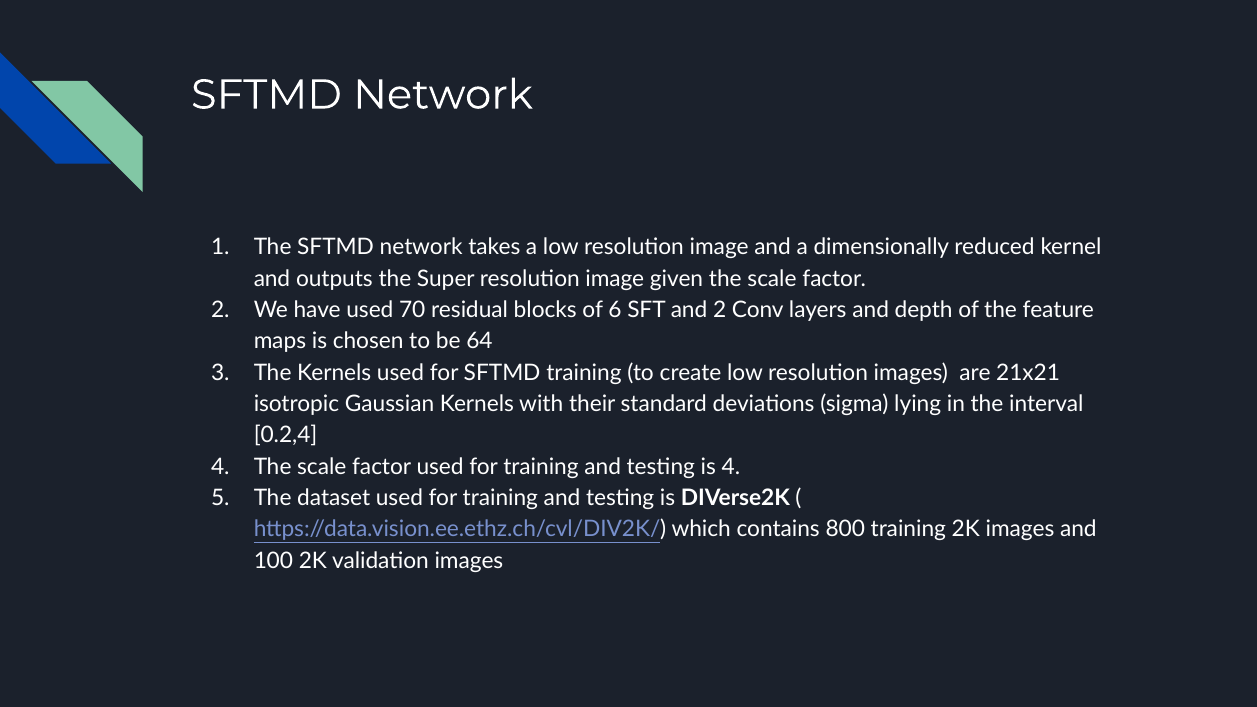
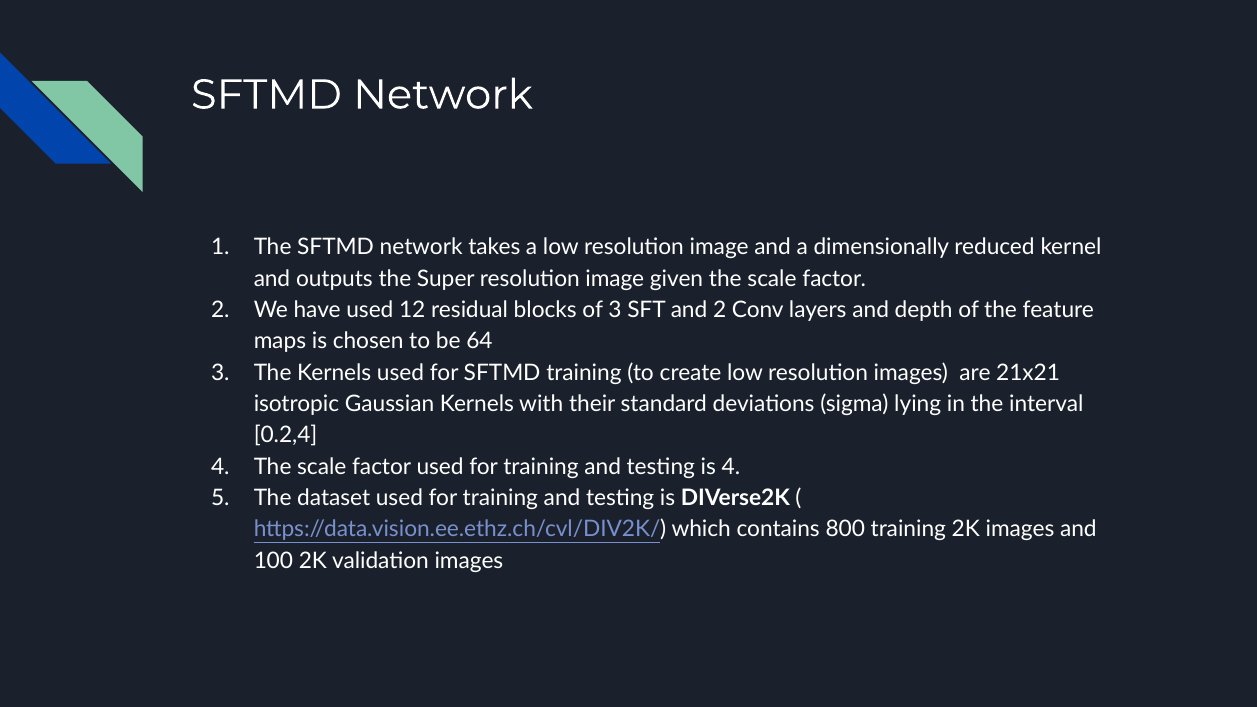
70: 70 -> 12 (412, 310)
of 6: 6 -> 3 (615, 310)
